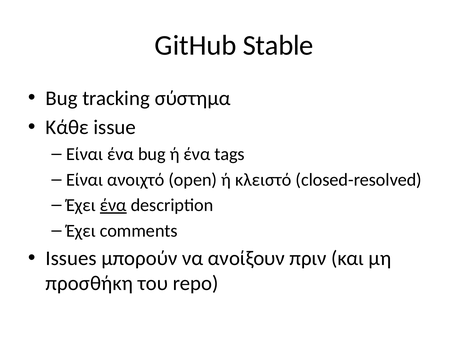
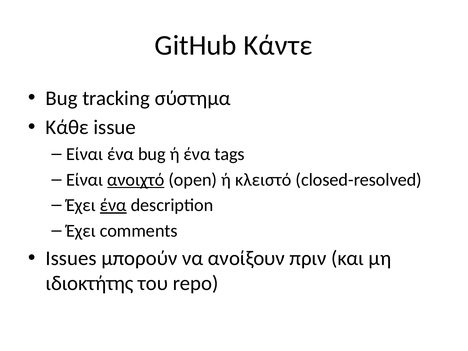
Stable: Stable -> Κάντε (278, 45)
ανοιχτό underline: none -> present (136, 180)
προσθήκη: προσθήκη -> ιδιοκτήτης (90, 283)
